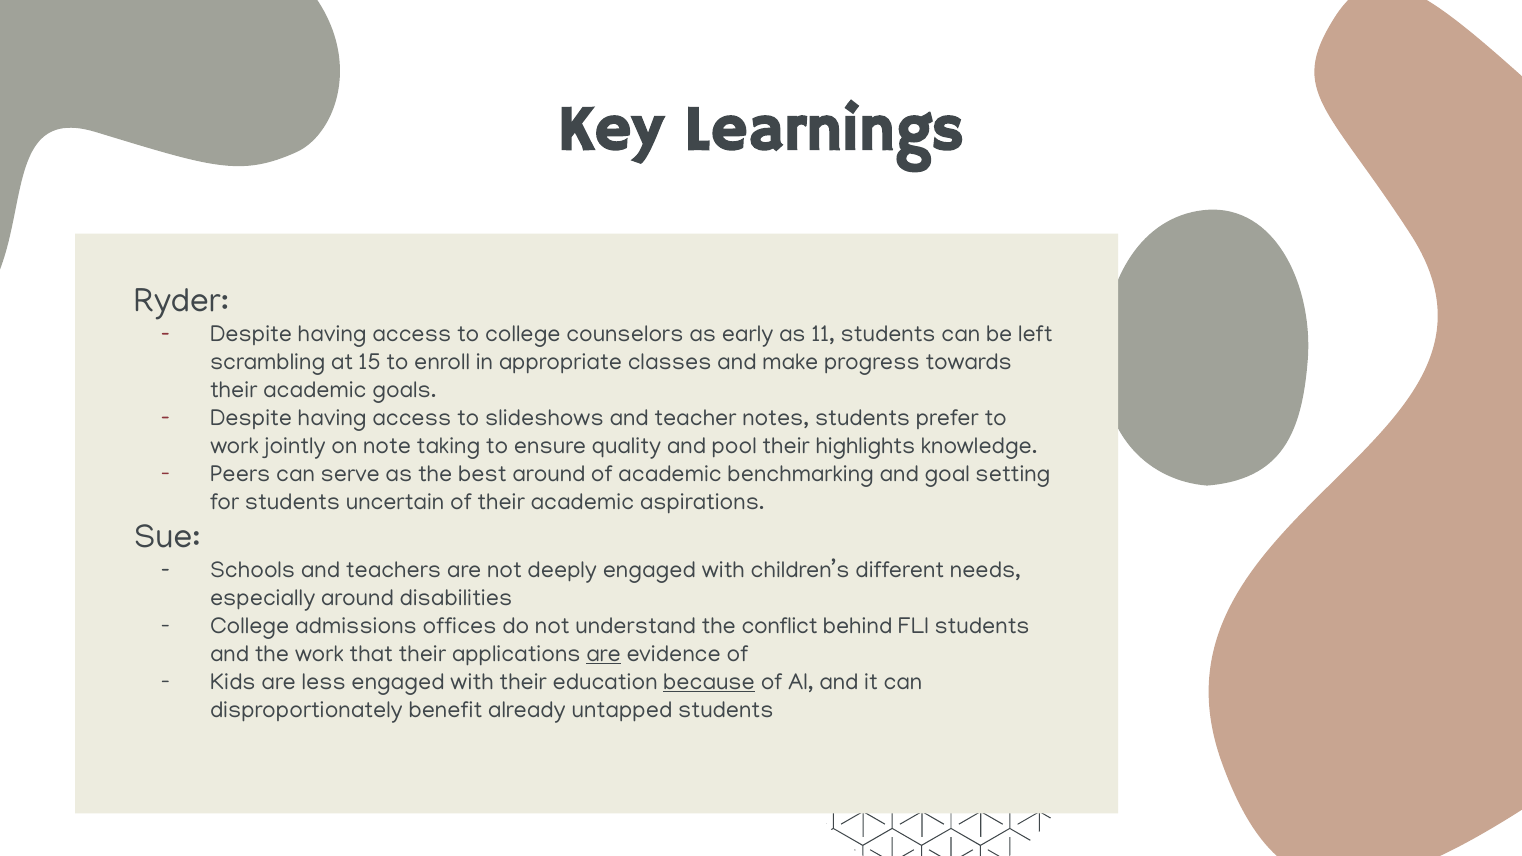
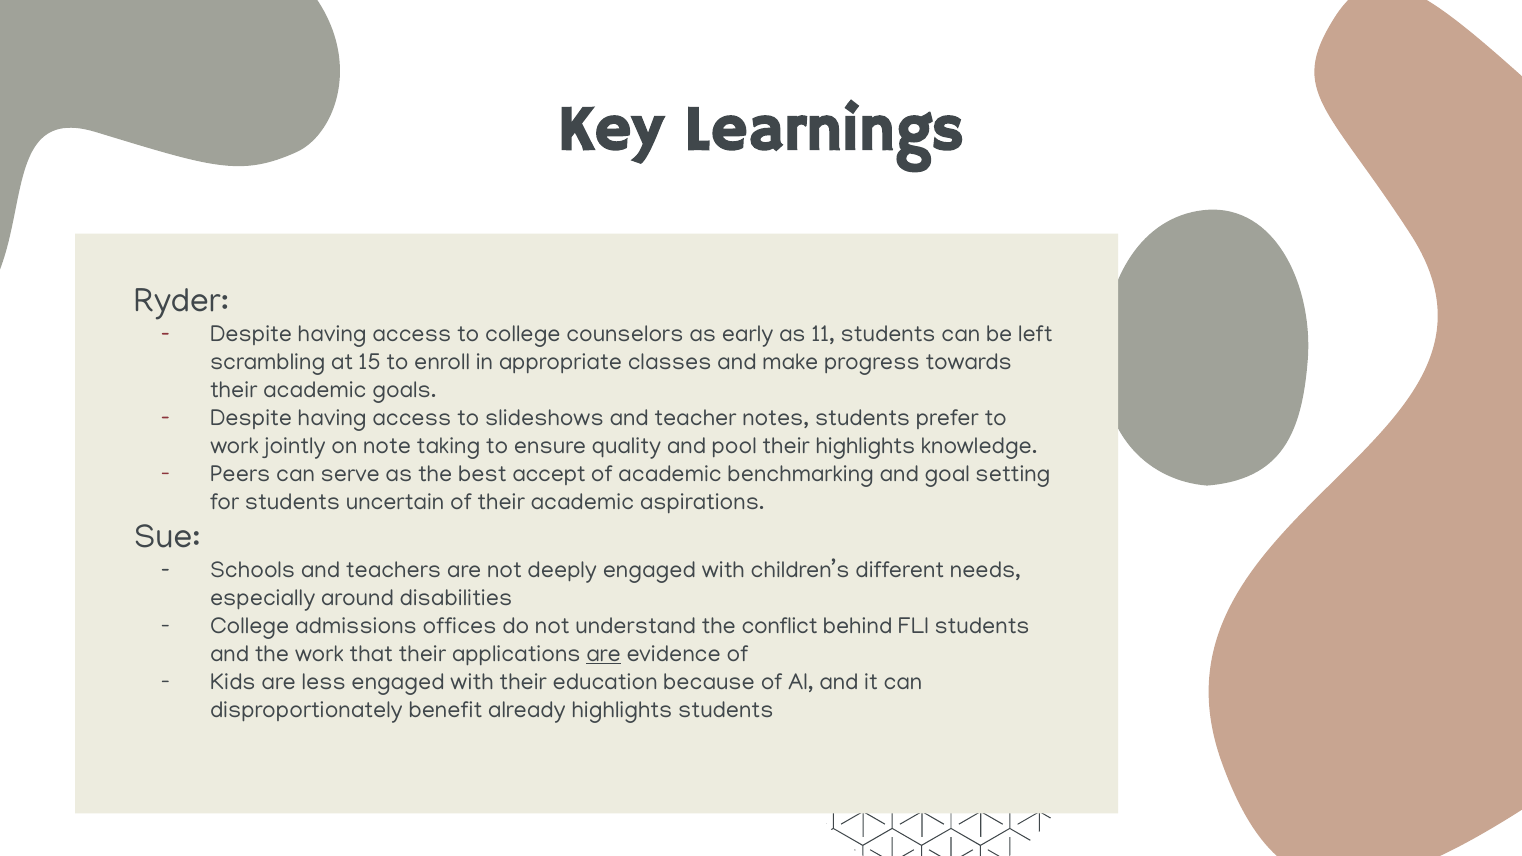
best around: around -> accept (549, 474)
because underline: present -> none (709, 682)
already untapped: untapped -> highlights (622, 710)
